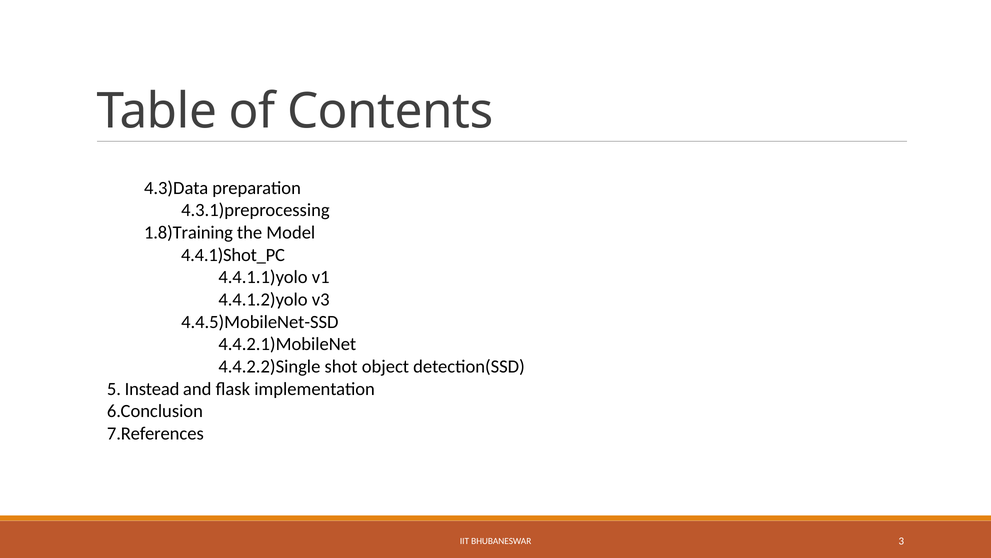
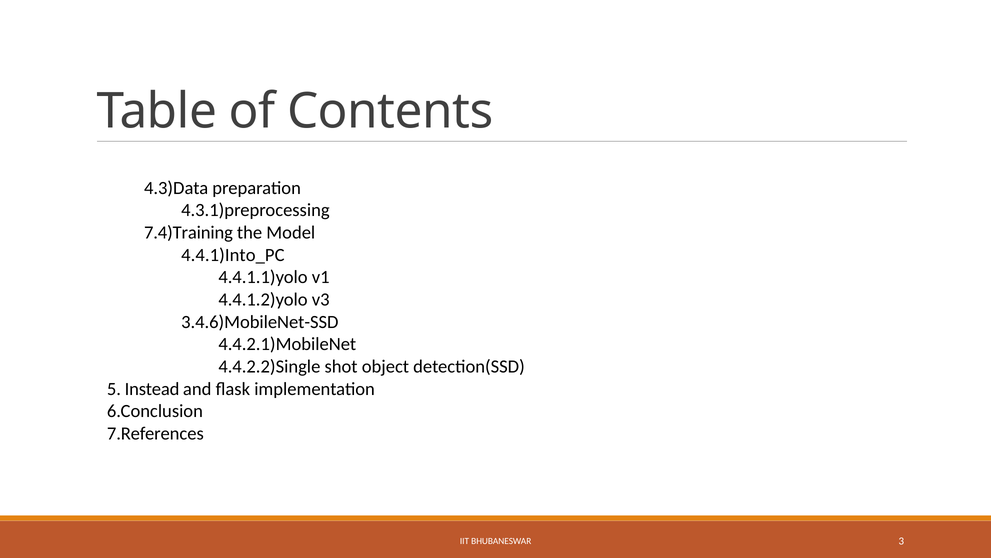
1.8)Training: 1.8)Training -> 7.4)Training (188, 232)
4.4.1)Shot_PC: 4.4.1)Shot_PC -> 4.4.1)Into_PC (233, 255)
4.4.5)MobileNet-SSD: 4.4.5)MobileNet-SSD -> 3.4.6)MobileNet-SSD (260, 322)
